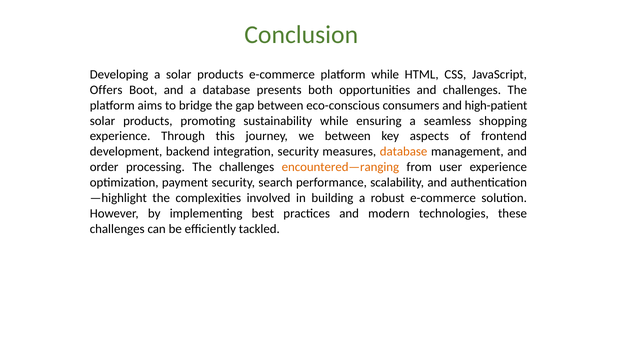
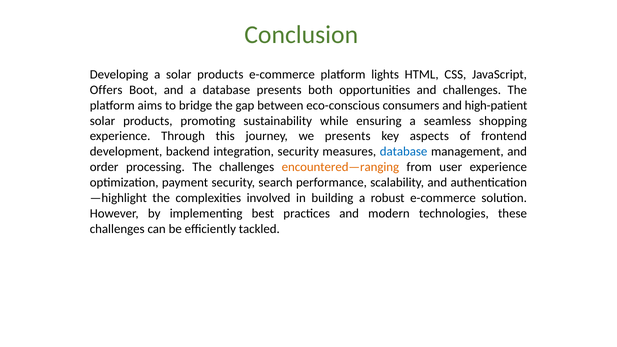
platform while: while -> lights (385, 75)
we between: between -> presents (348, 136)
database colour: orange -> blue (404, 152)
